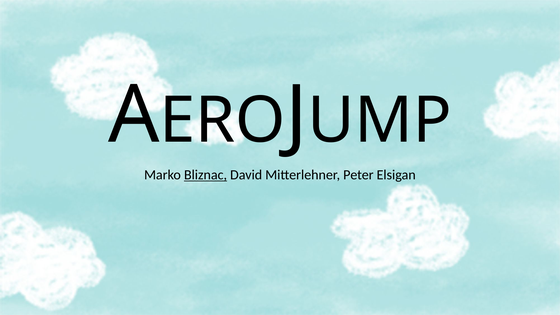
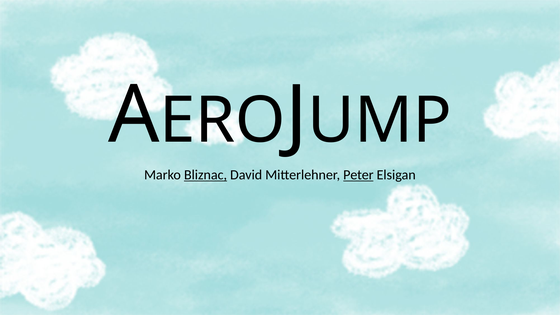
Peter underline: none -> present (358, 175)
